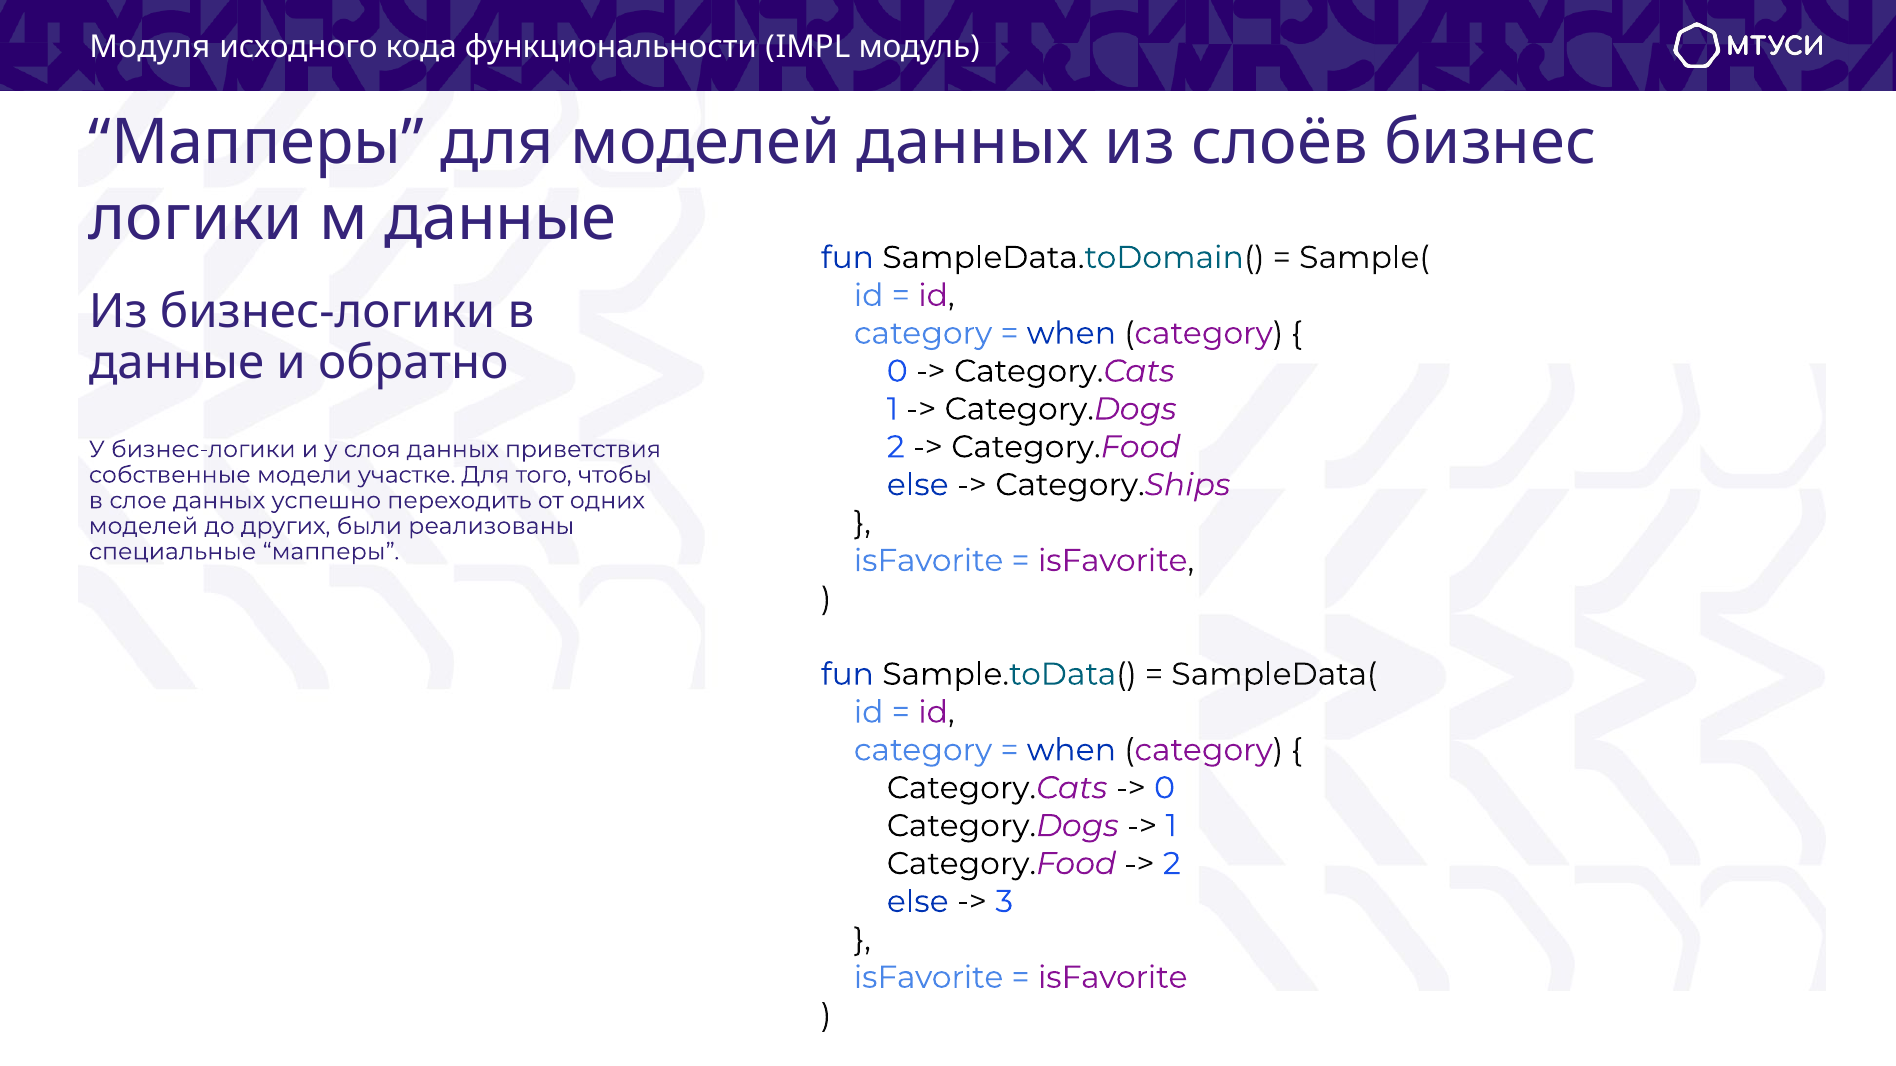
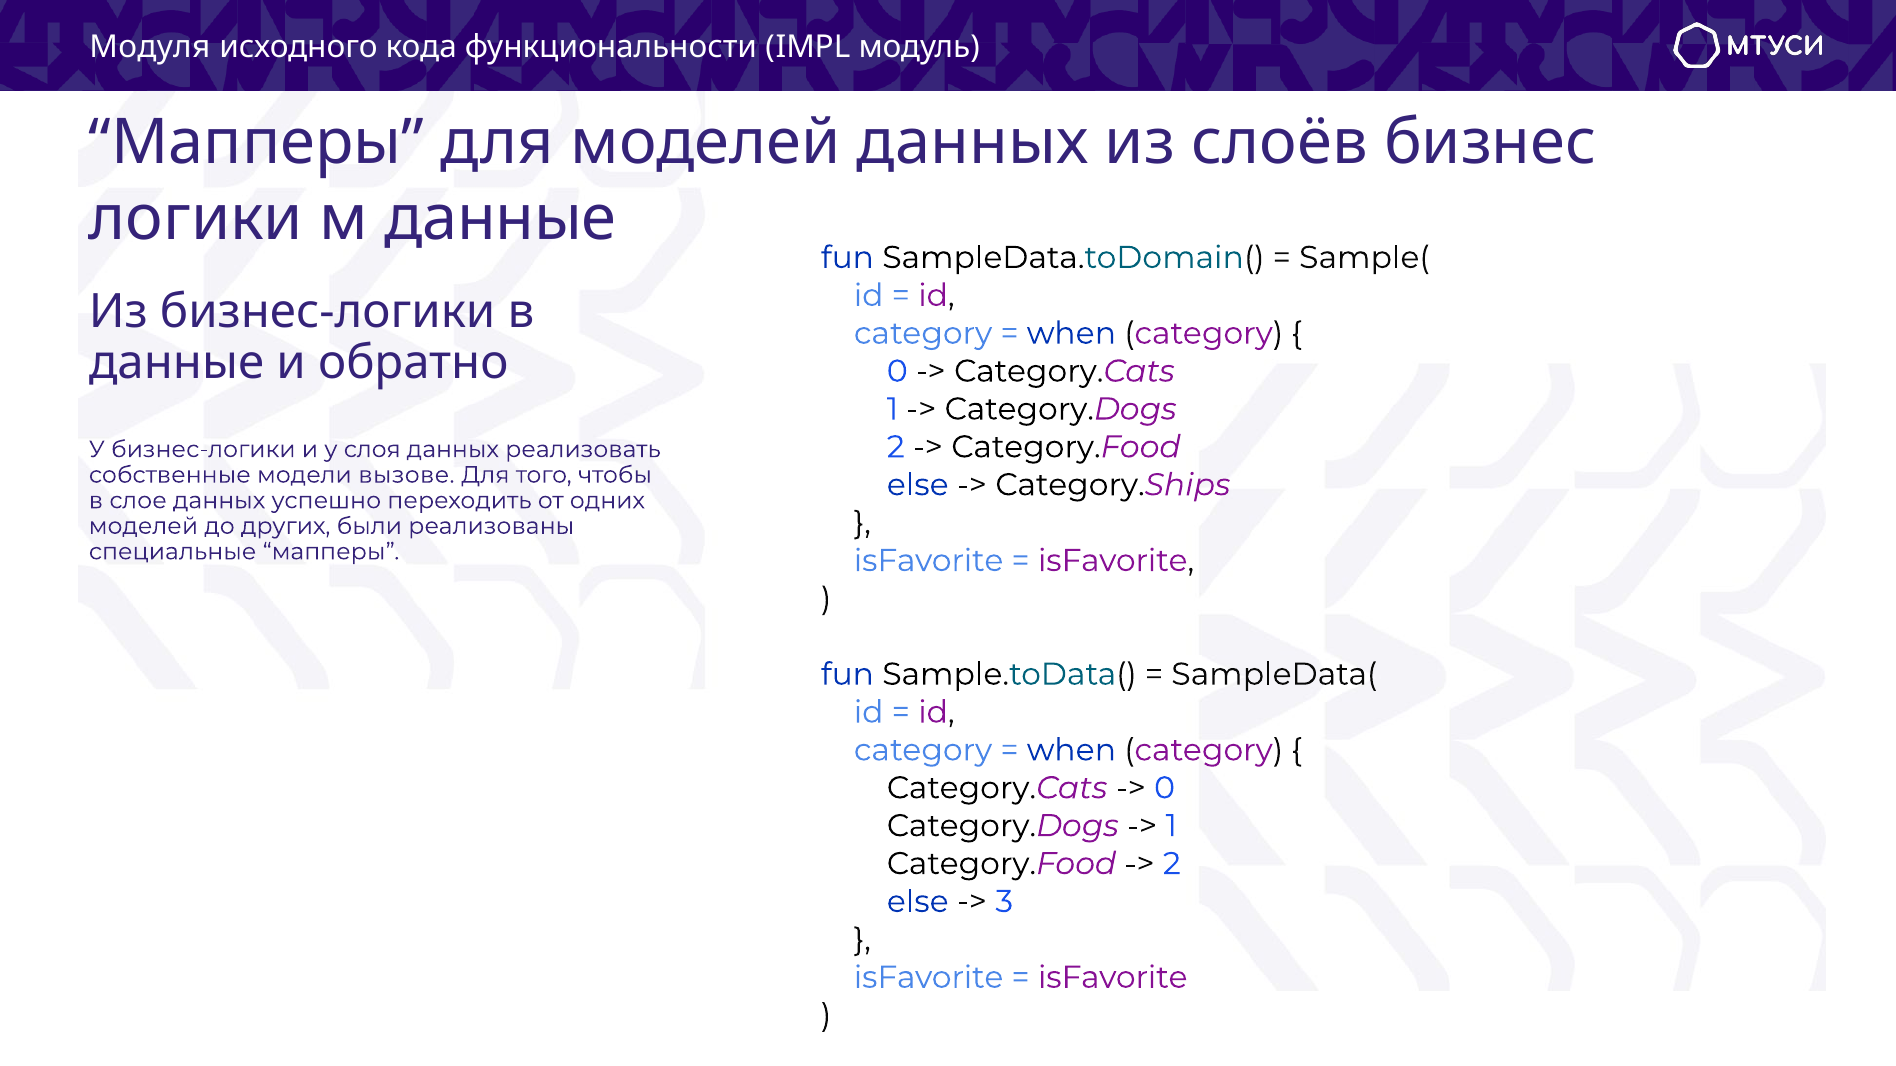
приветствия: приветствия -> реализовать (583, 450)
участке: участке -> вызове (406, 475)
